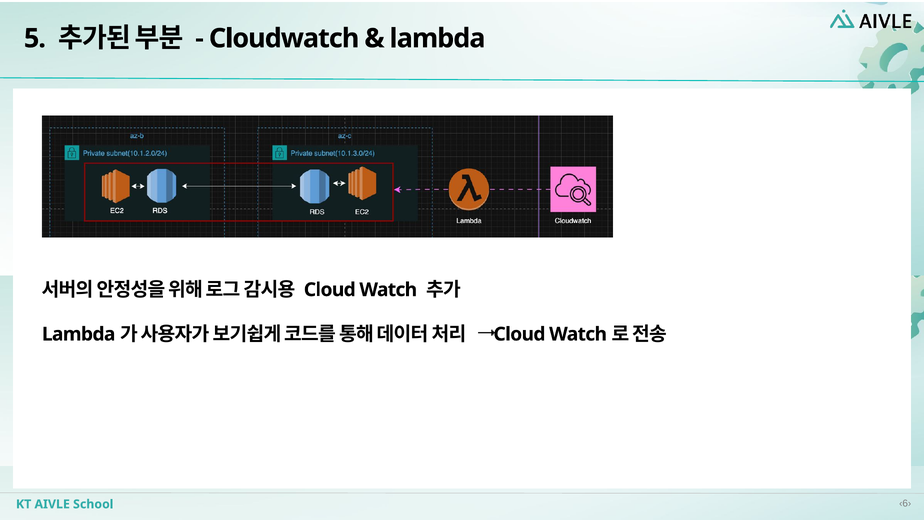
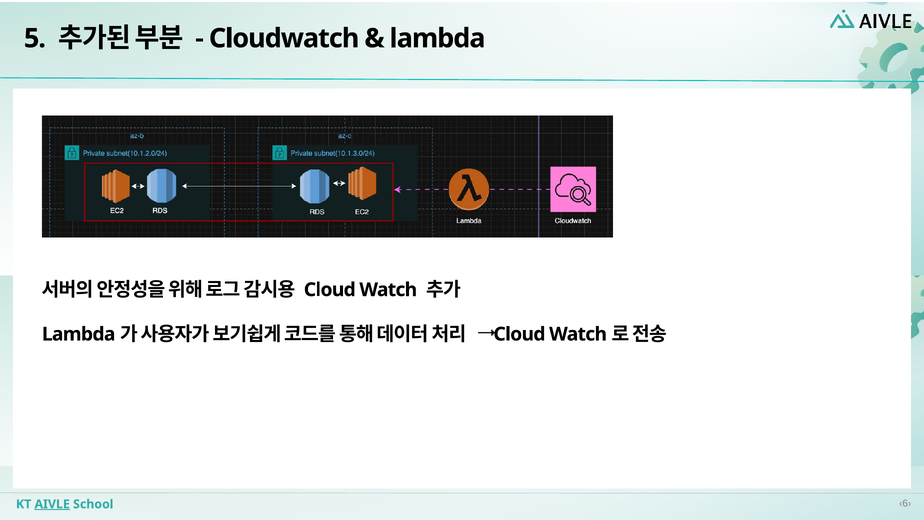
AIVLE underline: none -> present (52, 504)
